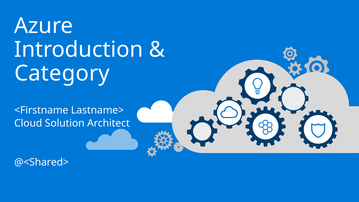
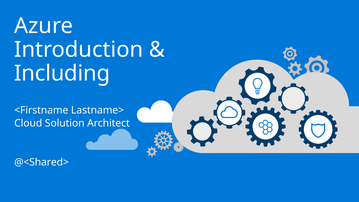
Category: Category -> Including (62, 73)
